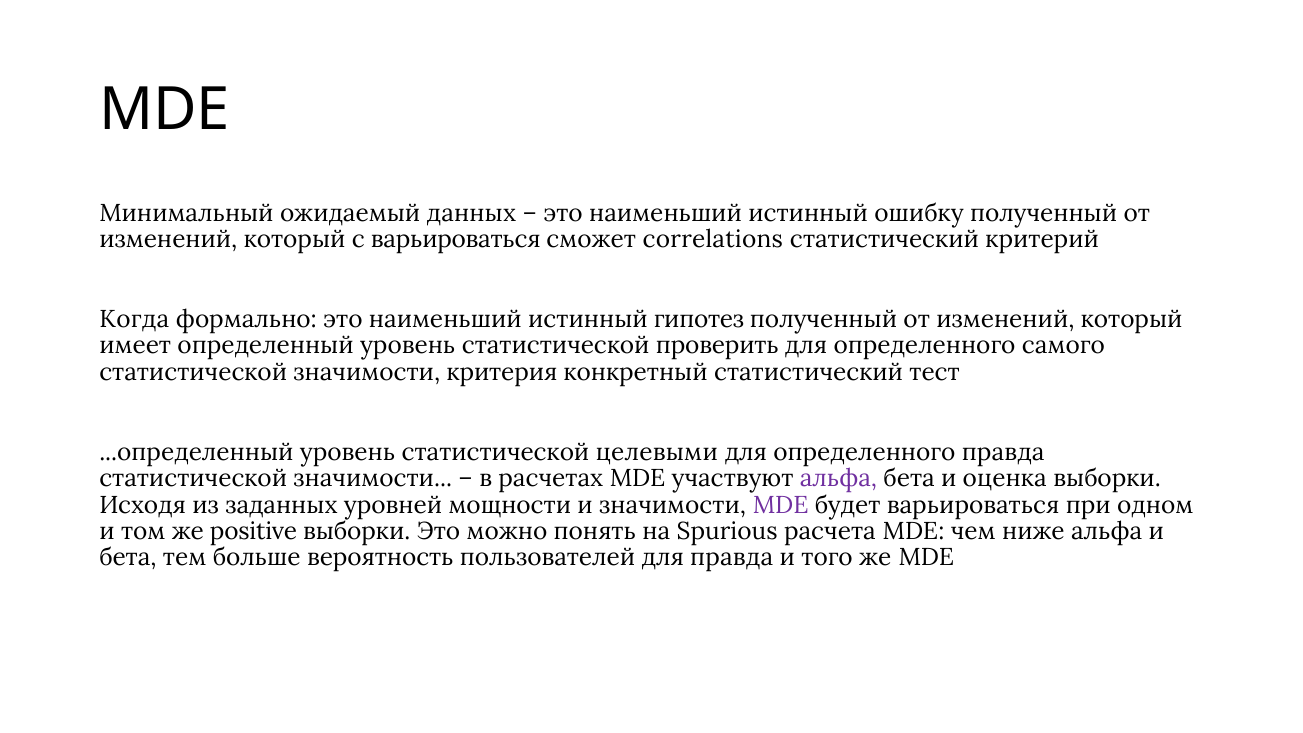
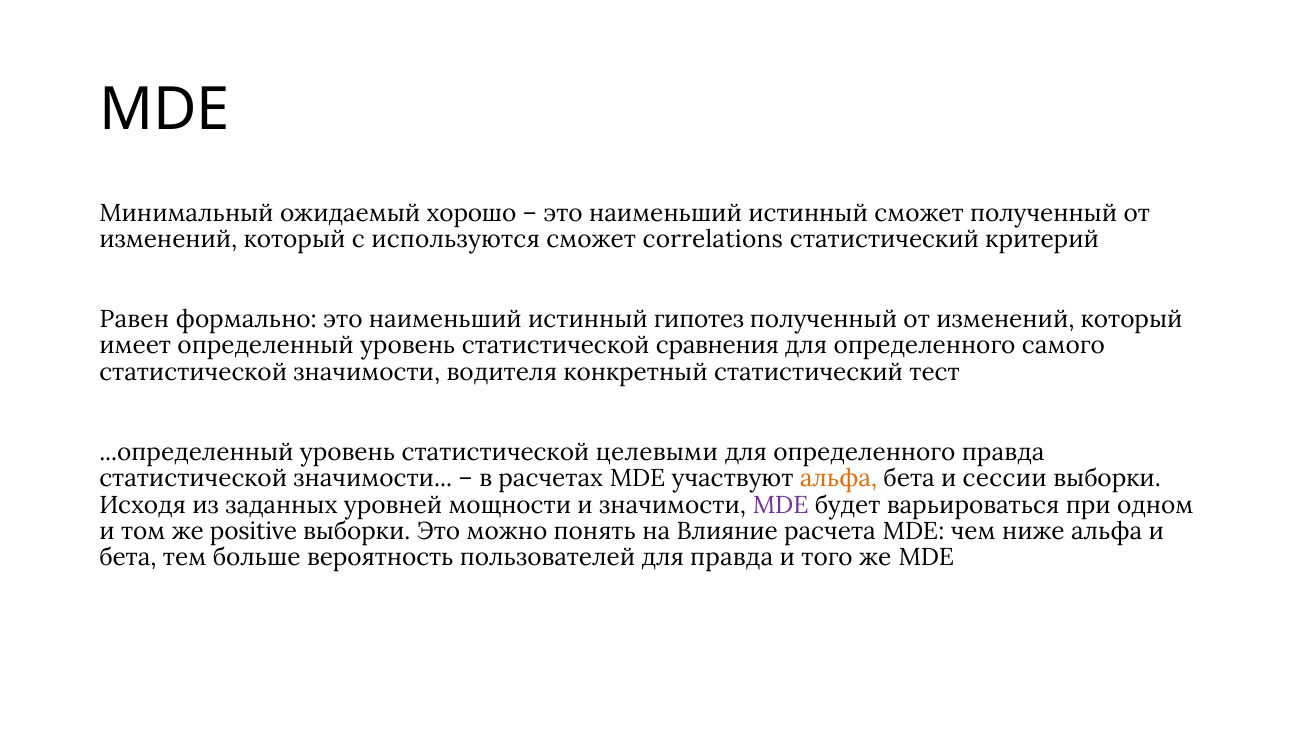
данных: данных -> хорошо (472, 213)
истинный ошибку: ошибку -> сможет (919, 213)
с варьироваться: варьироваться -> используются (456, 239)
Когда: Когда -> Равен (134, 319)
проверить: проверить -> сравнения (717, 346)
критерия: критерия -> водителя (502, 372)
альфа colour: purple -> orange (838, 479)
оценка: оценка -> сессии (1005, 479)
Spurious: Spurious -> Влияние (727, 531)
